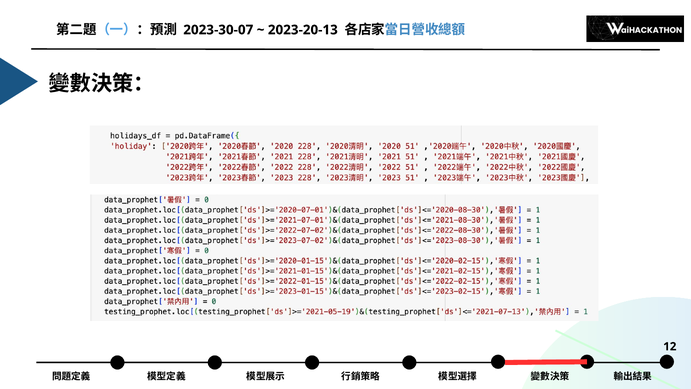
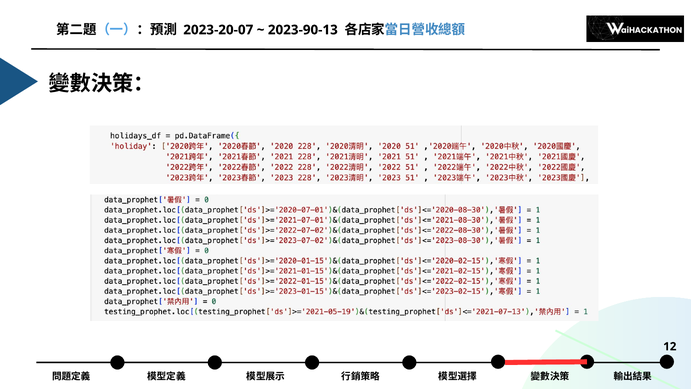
2023-30-07: 2023-30-07 -> 2023-20-07 (218, 30)
2023-20-13: 2023-20-13 -> 2023-90-13 (303, 30)
